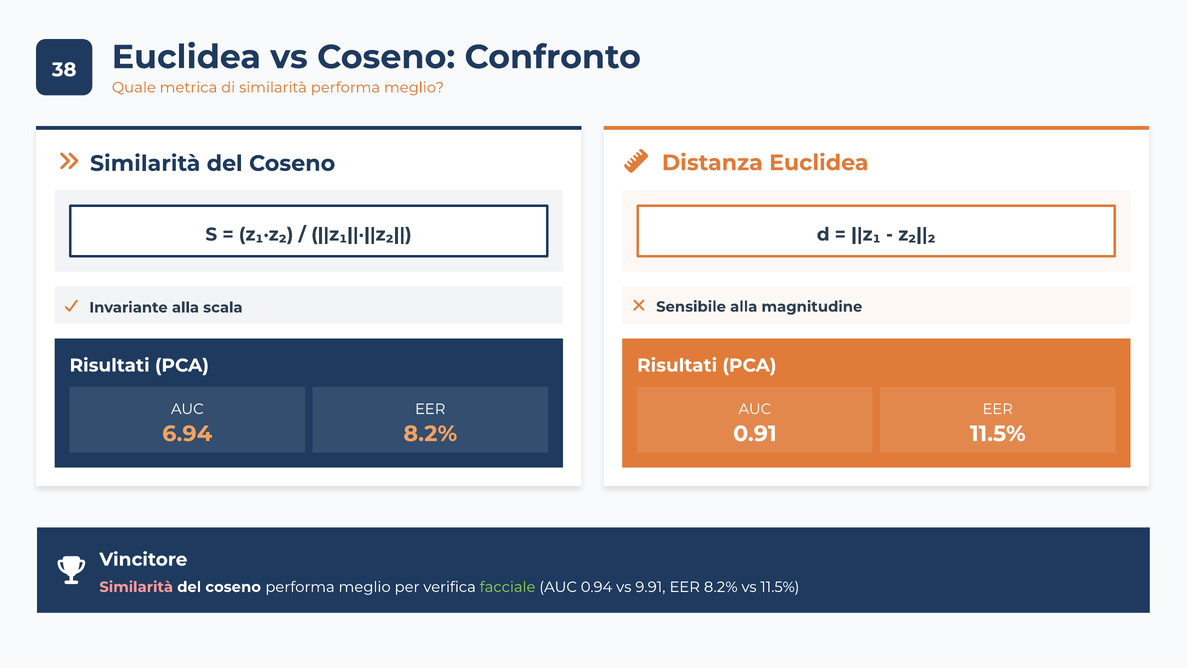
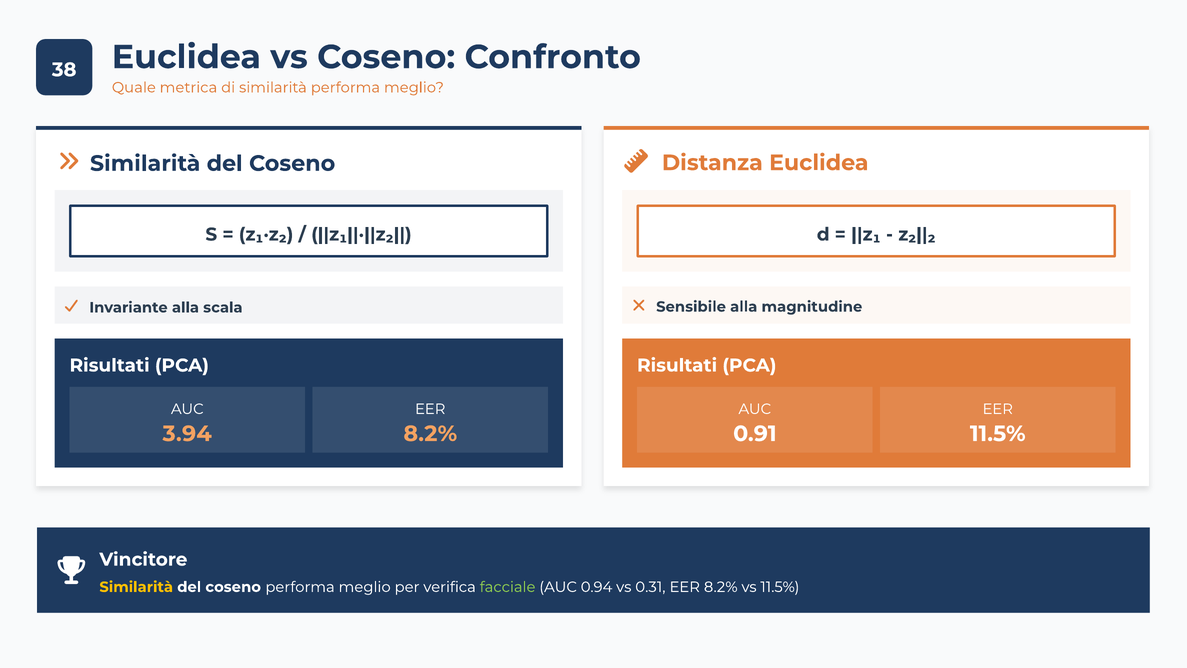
6.94: 6.94 -> 3.94 (187, 434)
Similarità colour: pink -> yellow (136, 587)
9.91: 9.91 -> 0.31 (650, 587)
